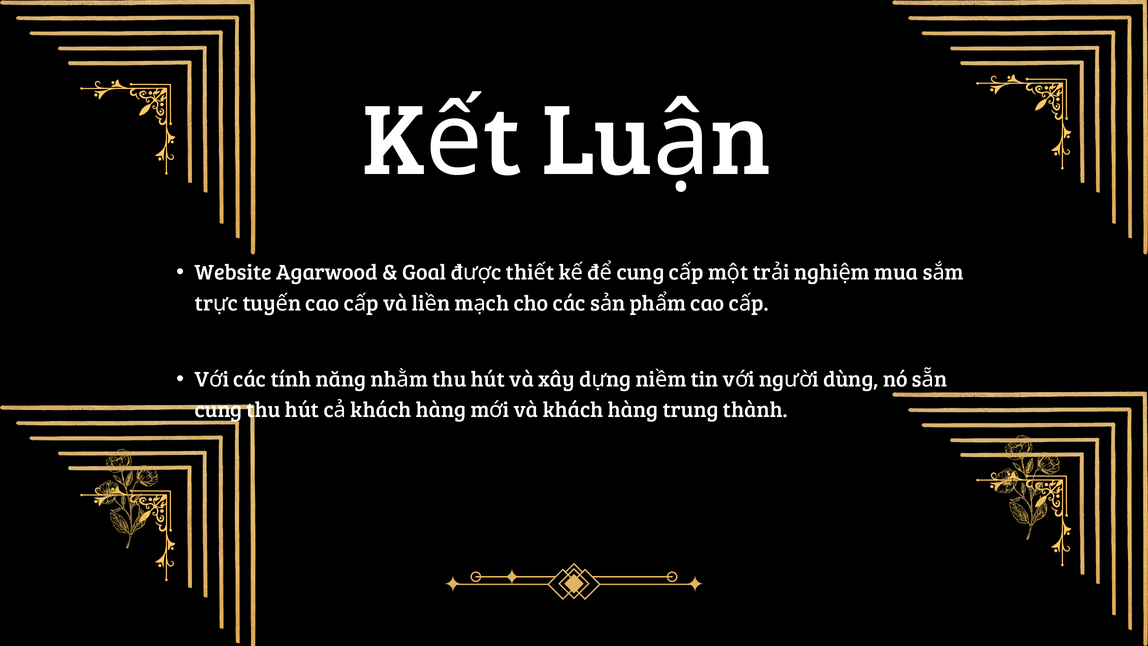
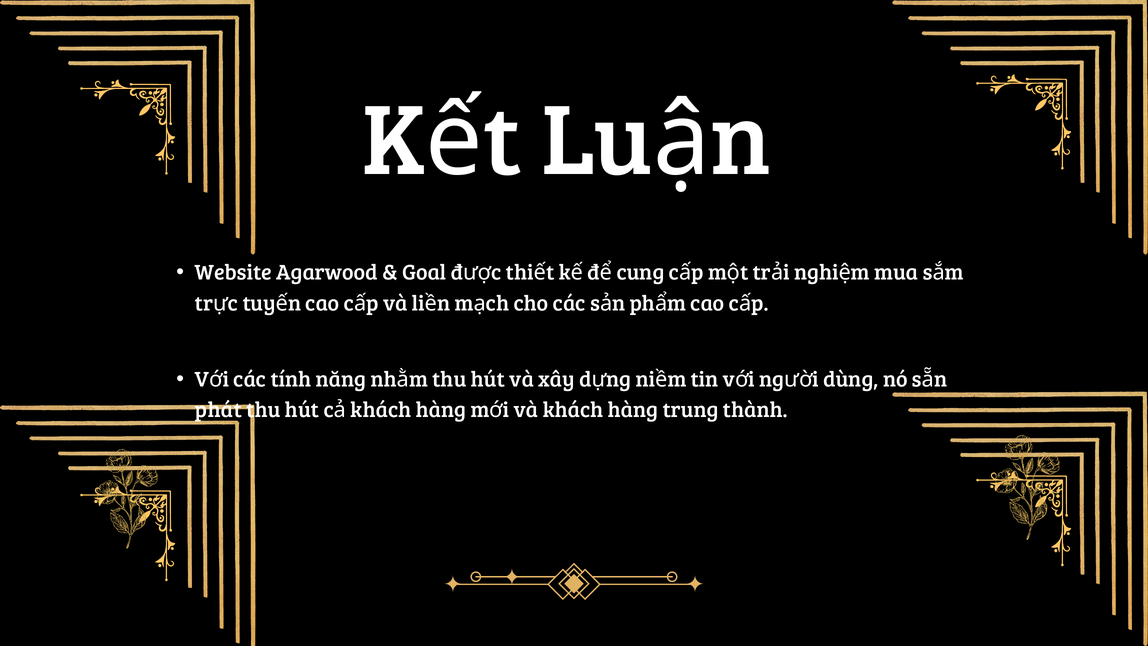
cung: cung -> phát (218, 410)
